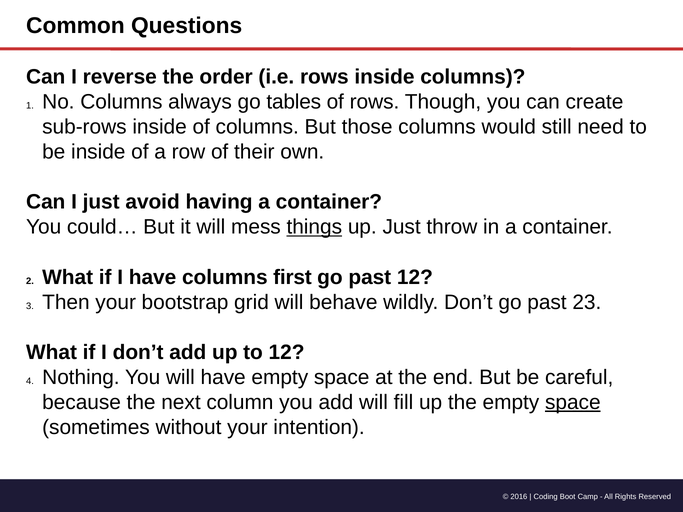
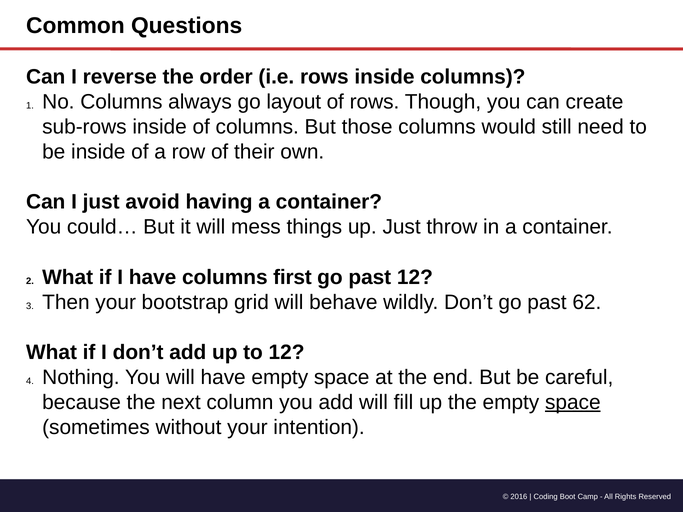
tables: tables -> layout (294, 102)
things underline: present -> none (314, 227)
23: 23 -> 62 (587, 302)
